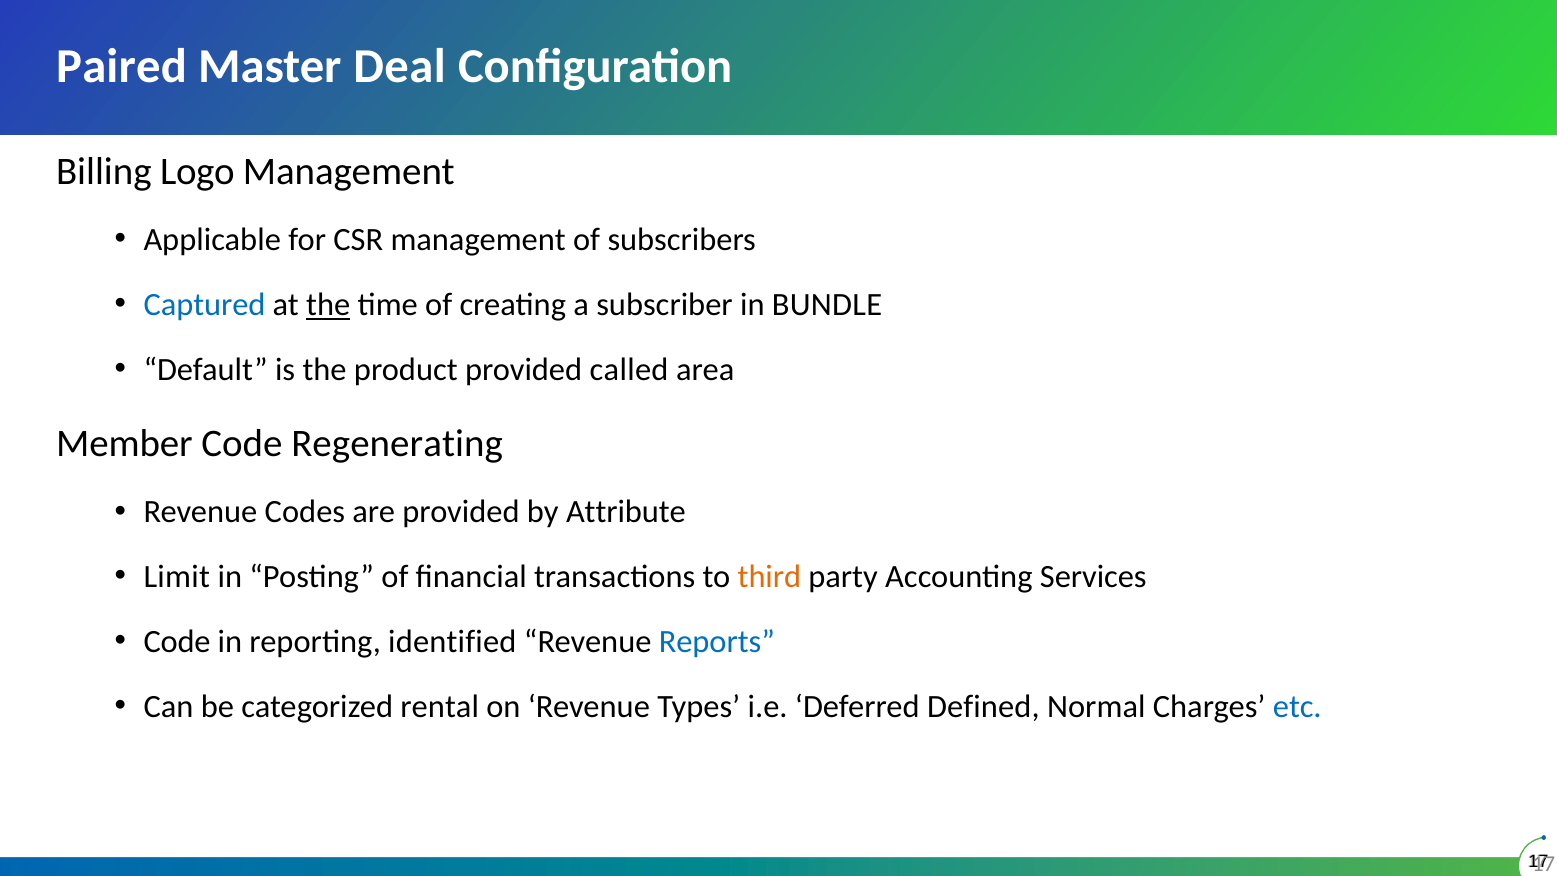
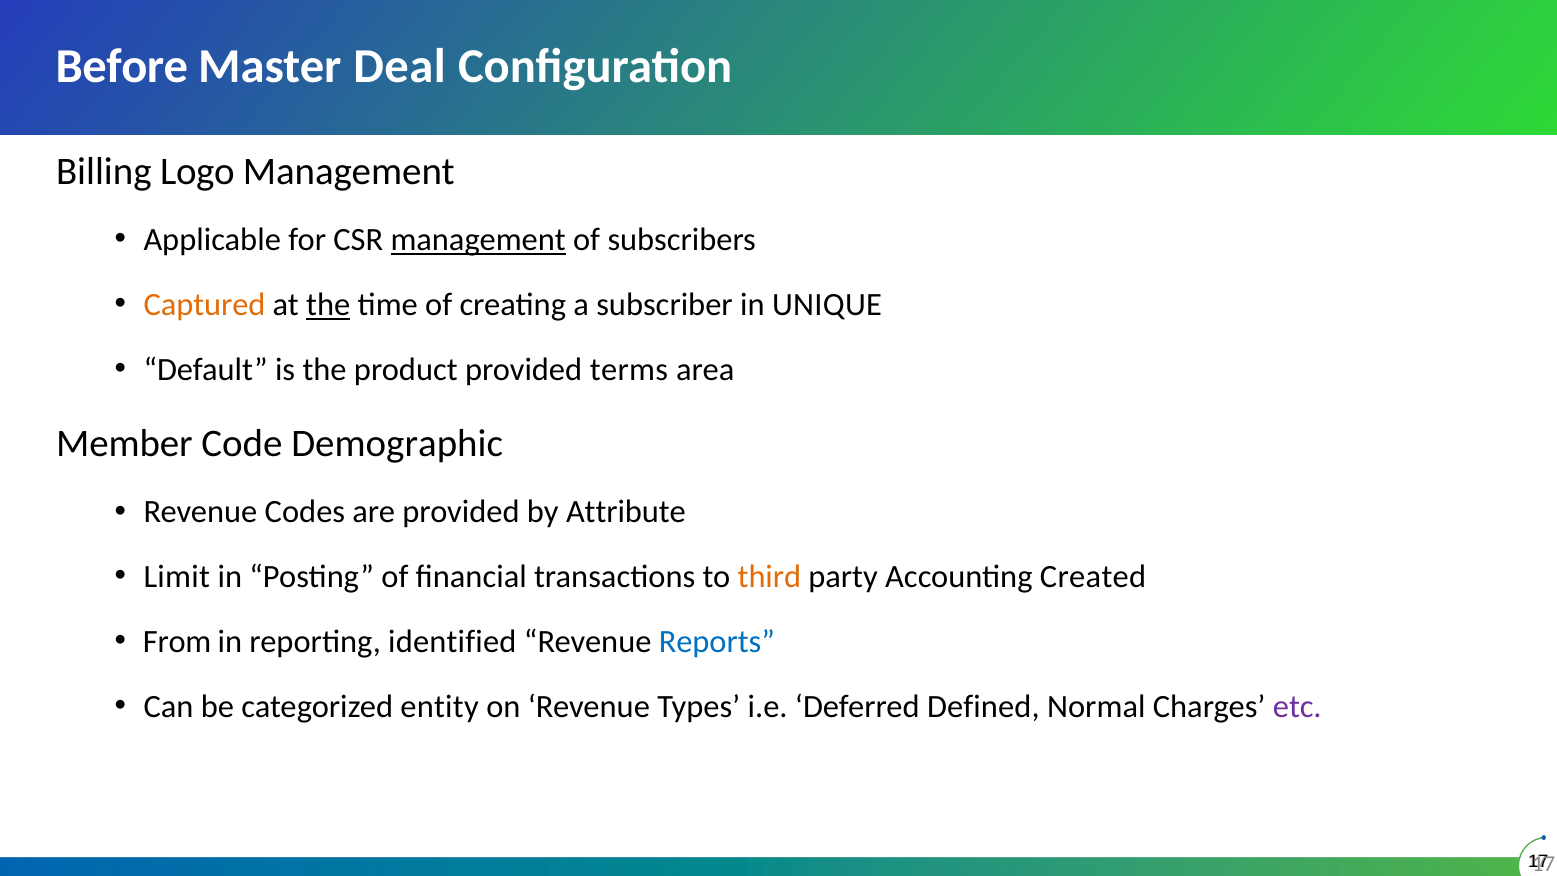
Paired: Paired -> Before (122, 66)
management underline: none -> present (478, 240)
Captured colour: blue -> orange (204, 305)
BUNDLE: BUNDLE -> UNIQUE (827, 305)
called: called -> terms (629, 369)
Regenerating: Regenerating -> Demographic (397, 444)
Services: Services -> Created (1093, 577)
Code: Code -> From (177, 642)
rental: rental -> entity (440, 707)
etc colour: blue -> purple (1297, 707)
